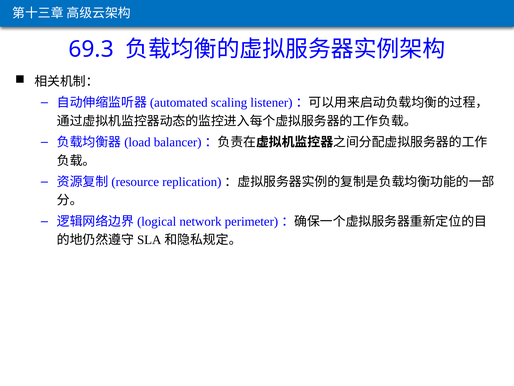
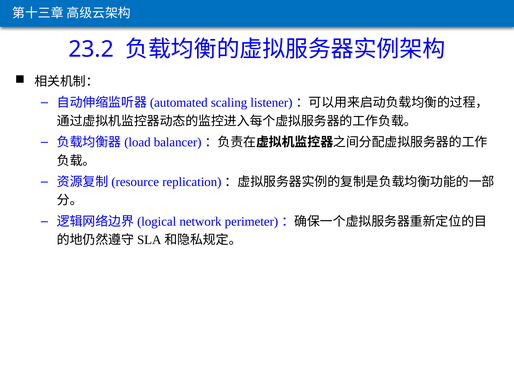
69.3: 69.3 -> 23.2 (91, 49)
